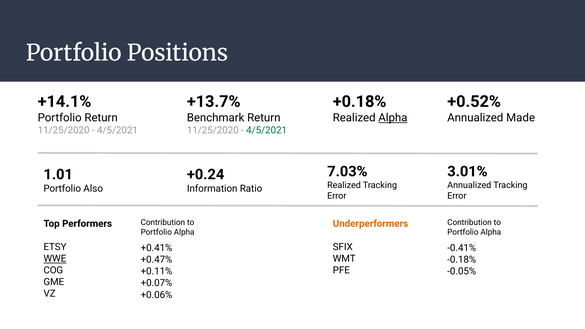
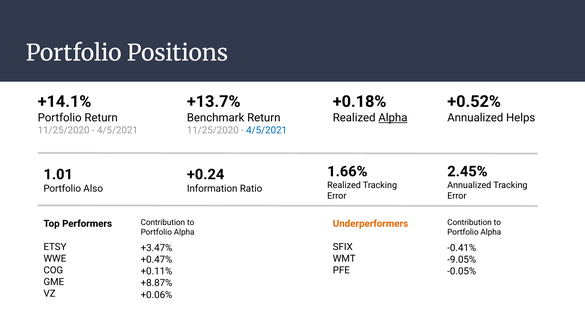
Made: Made -> Helps (521, 118)
4/5/2021 colour: green -> blue (267, 130)
7.03%: 7.03% -> 1.66% (347, 171)
3.01%: 3.01% -> 2.45% (467, 171)
+0.41%: +0.41% -> +3.47% (156, 248)
WWE underline: present -> none (55, 259)
-0.18%: -0.18% -> -9.05% (462, 260)
+0.07%: +0.07% -> +8.87% (156, 283)
